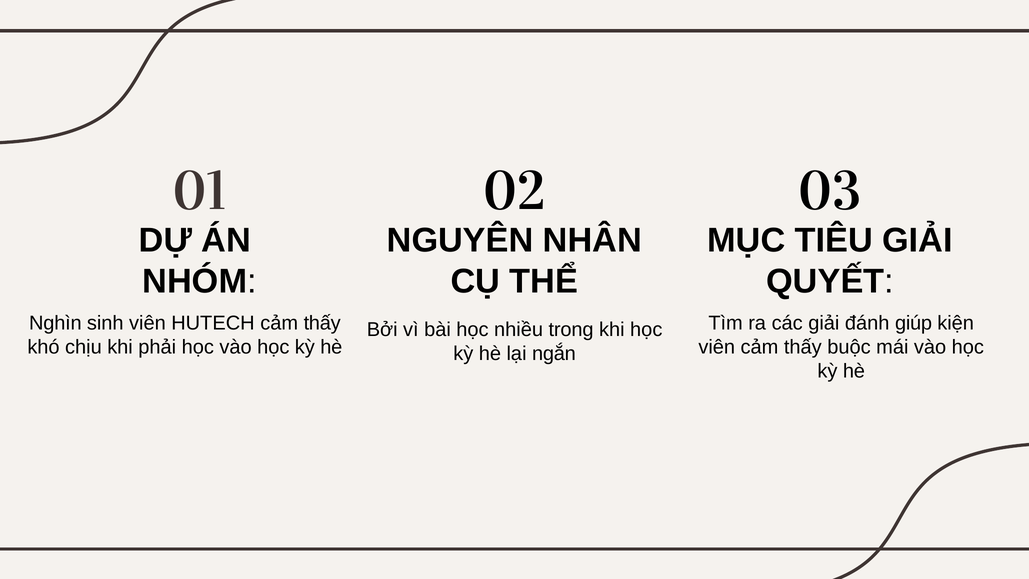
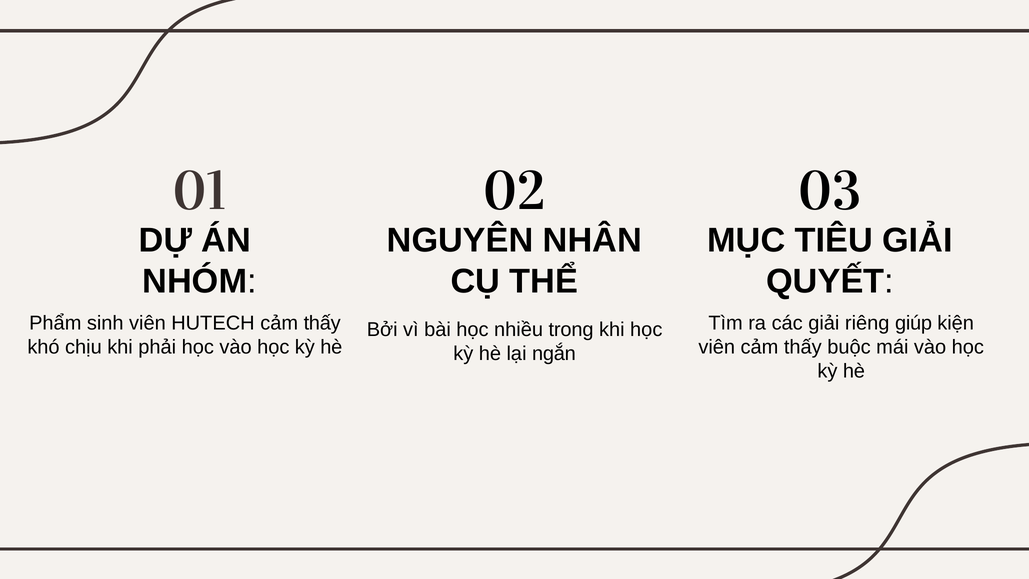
Nghìn: Nghìn -> Phẩm (55, 323)
đánh: đánh -> riêng (867, 323)
